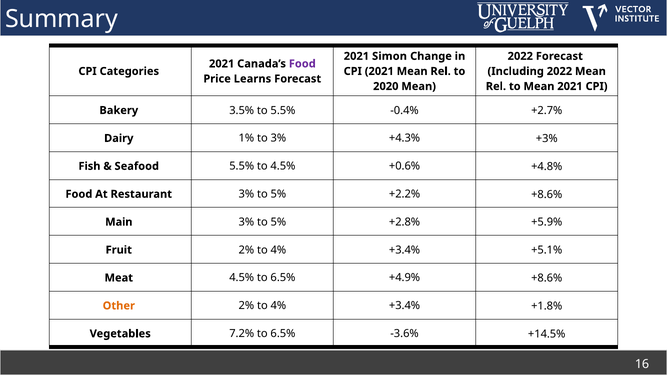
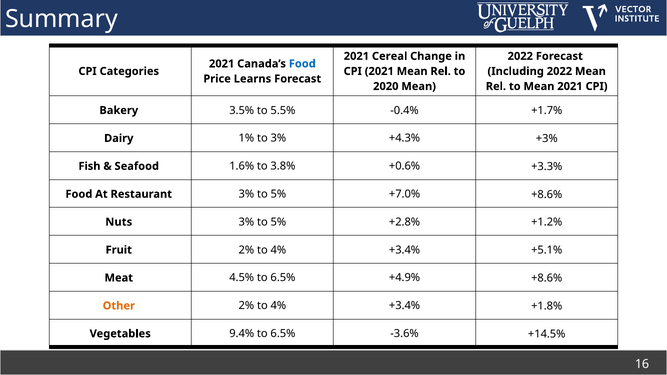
Simon: Simon -> Cereal (390, 56)
Food colour: purple -> blue (302, 64)
+2.7%: +2.7% -> +1.7% (547, 111)
Seafood 5.5%: 5.5% -> 1.6% (242, 166)
to 4.5%: 4.5% -> 3.8% (283, 166)
+4.8%: +4.8% -> +3.3% (547, 167)
+2.2%: +2.2% -> +7.0% (405, 194)
Main: Main -> Nuts (119, 222)
+5.9%: +5.9% -> +1.2% (547, 222)
7.2%: 7.2% -> 9.4% (242, 334)
